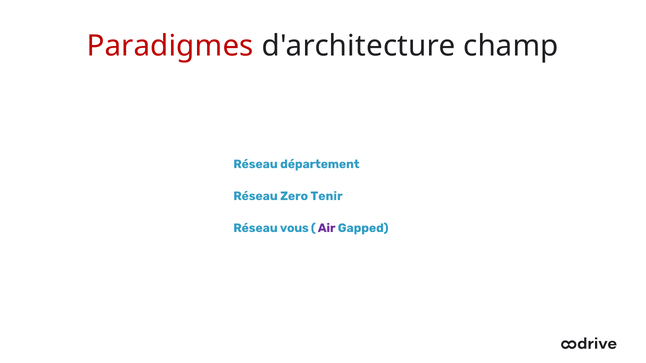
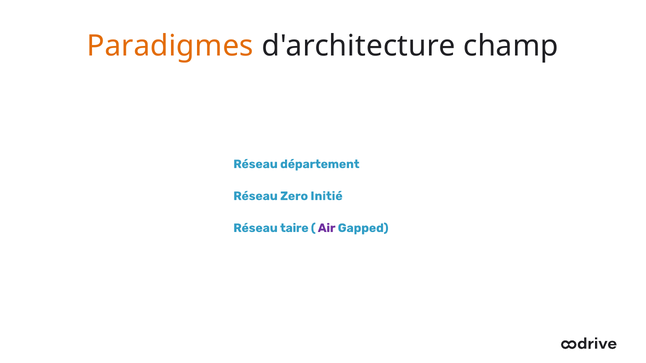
Paradigmes colour: red -> orange (170, 46)
Tenir: Tenir -> Initié (327, 196)
vous: vous -> taire (294, 228)
